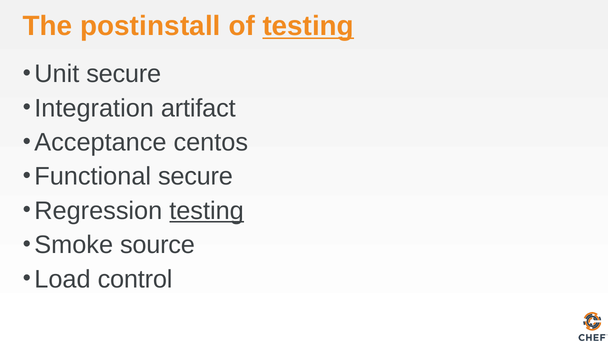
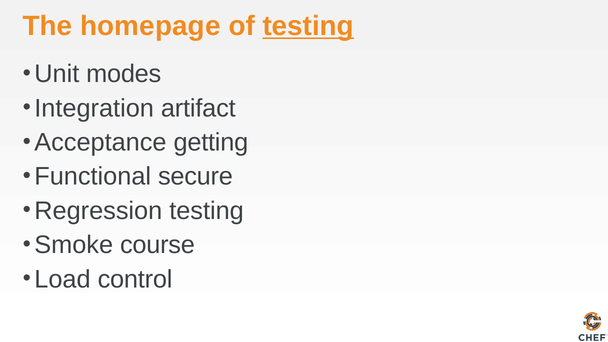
postinstall: postinstall -> homepage (150, 26)
Unit secure: secure -> modes (124, 74)
centos: centos -> getting (211, 142)
testing underline: present -> none (207, 211)
source: source -> course (157, 245)
